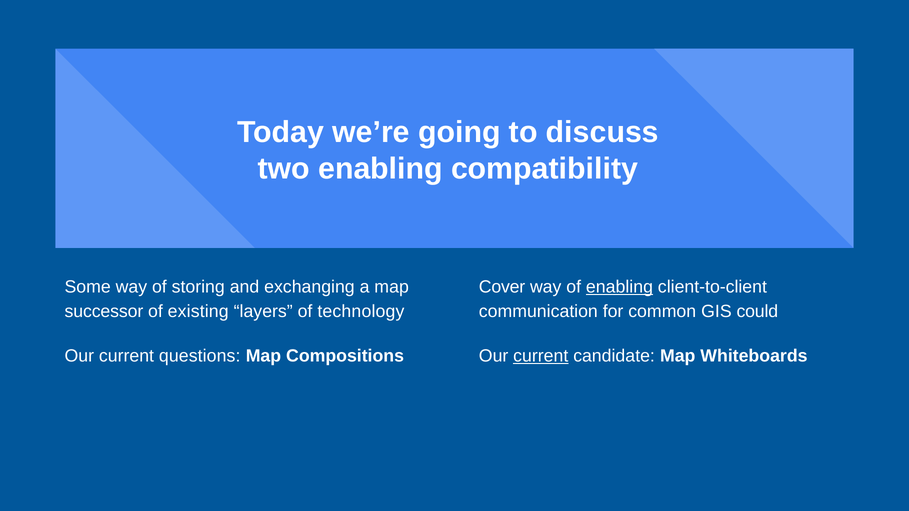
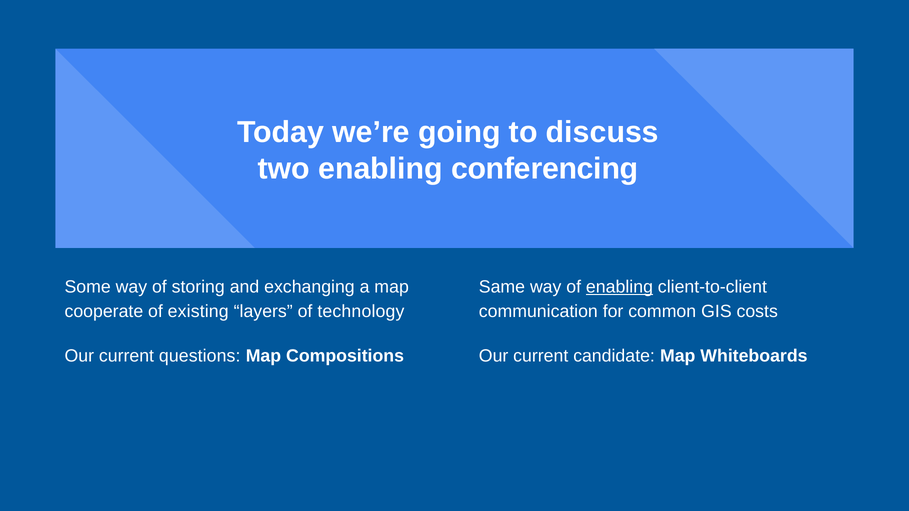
compatibility: compatibility -> conferencing (545, 169)
Cover: Cover -> Same (502, 287)
successor: successor -> cooperate (104, 312)
could: could -> costs (757, 312)
current underline: present -> none (541, 356)
